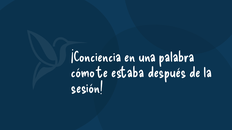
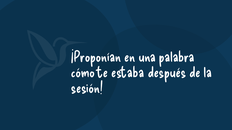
¡Conciencia: ¡Conciencia -> ¡Proponían (96, 57)
